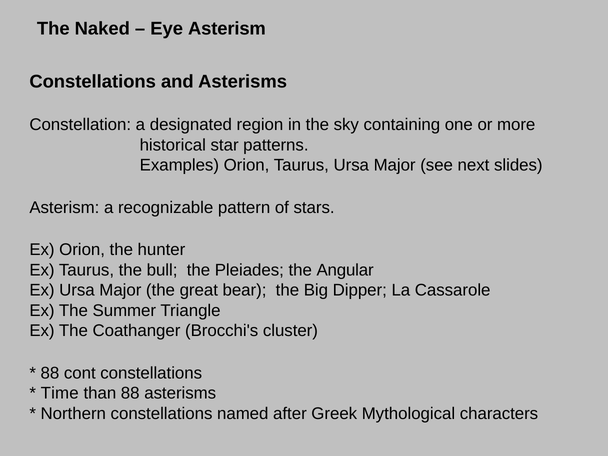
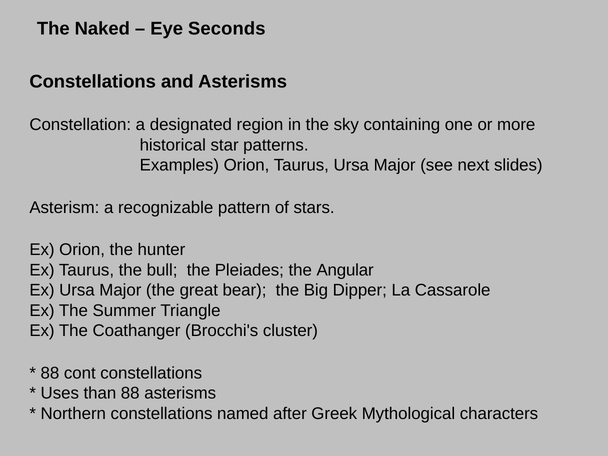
Eye Asterism: Asterism -> Seconds (227, 29)
Time: Time -> Uses (60, 393)
